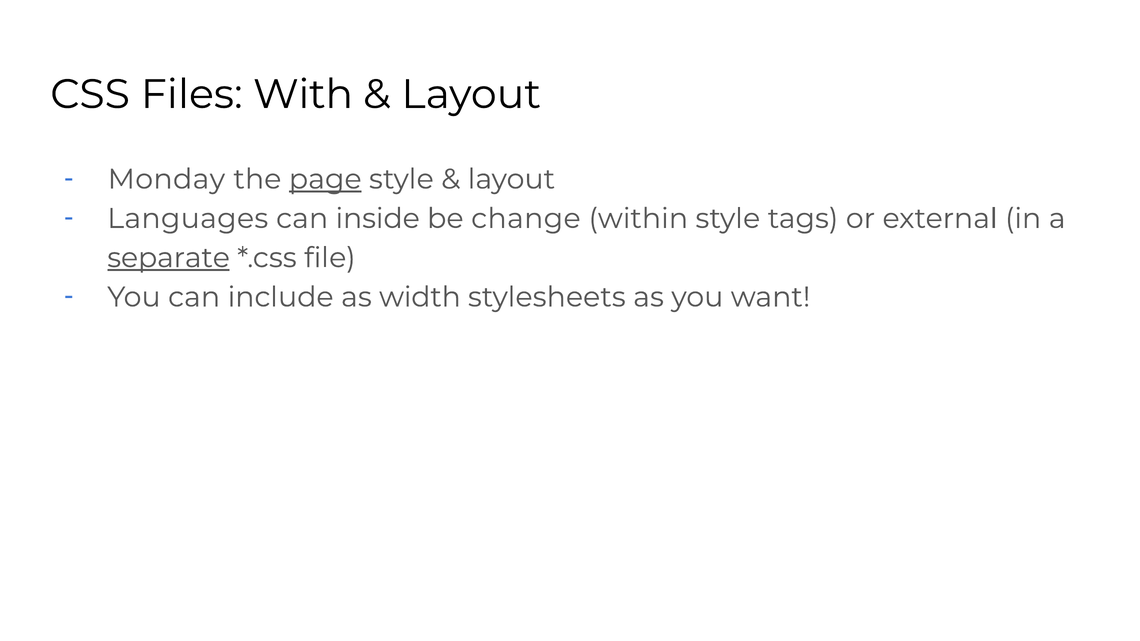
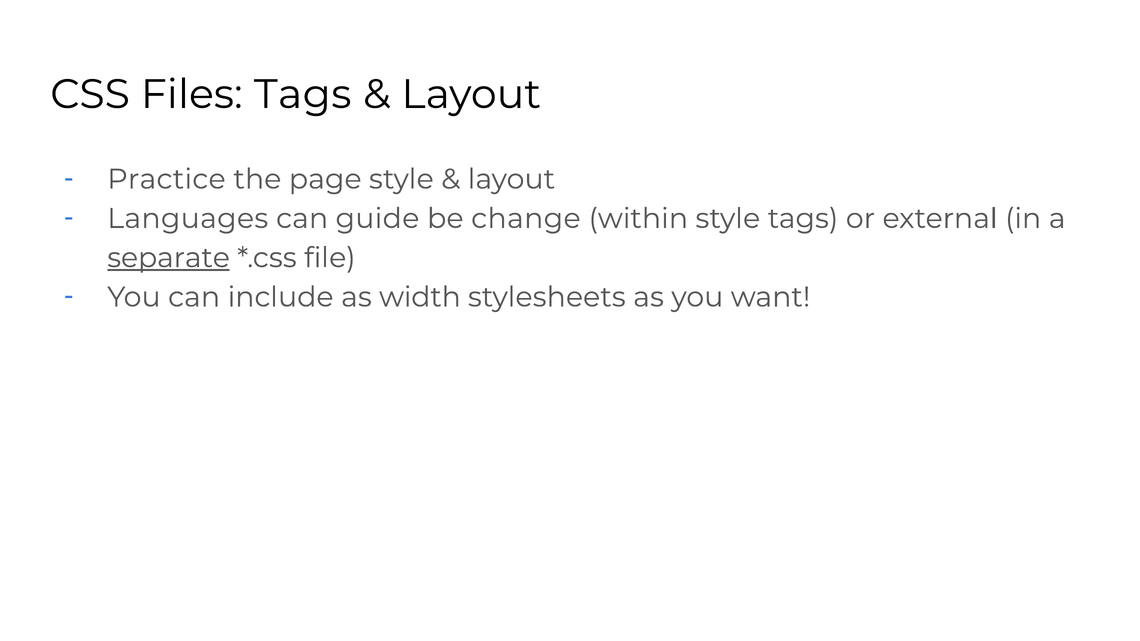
Files With: With -> Tags (303, 94)
Monday: Monday -> Practice (166, 179)
page underline: present -> none (325, 179)
inside: inside -> guide (377, 219)
